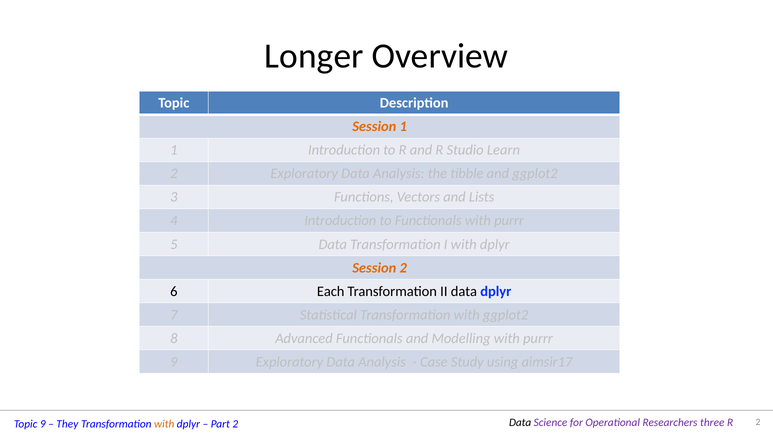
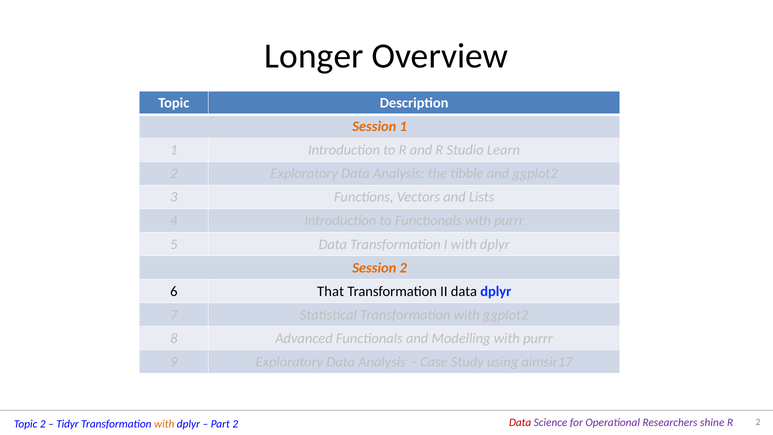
Each: Each -> That (331, 291)
Topic 9: 9 -> 2 (43, 424)
They: They -> Tidyr (67, 424)
Data colour: black -> red (520, 422)
three: three -> shine (712, 422)
